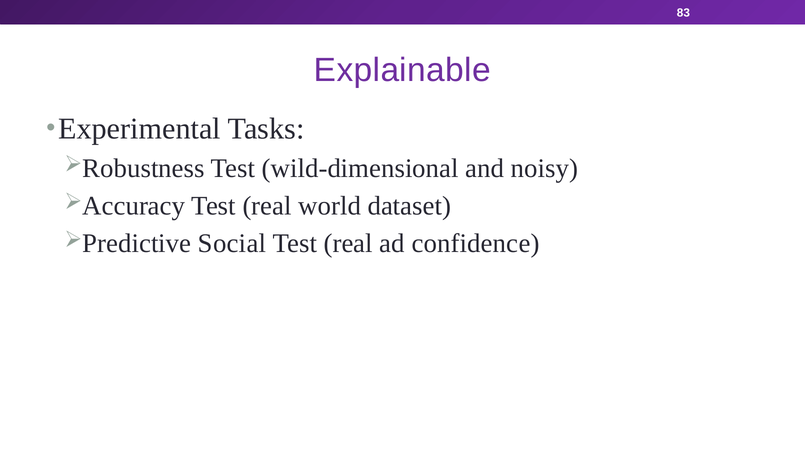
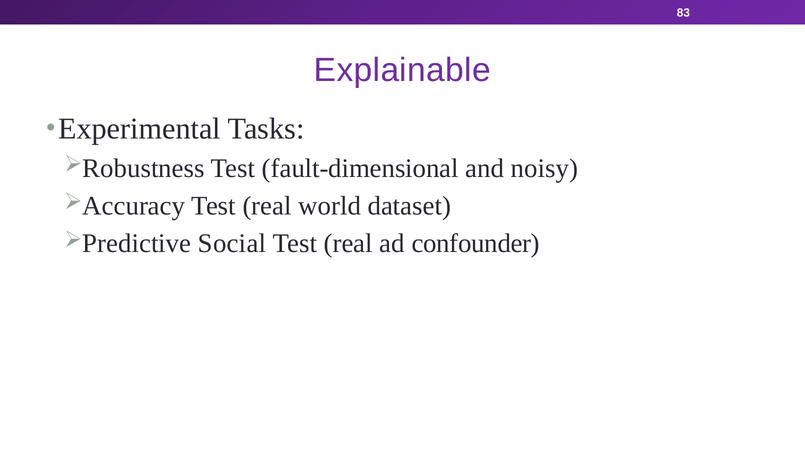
wild-dimensional: wild-dimensional -> fault-dimensional (360, 168)
confidence: confidence -> confounder (476, 243)
